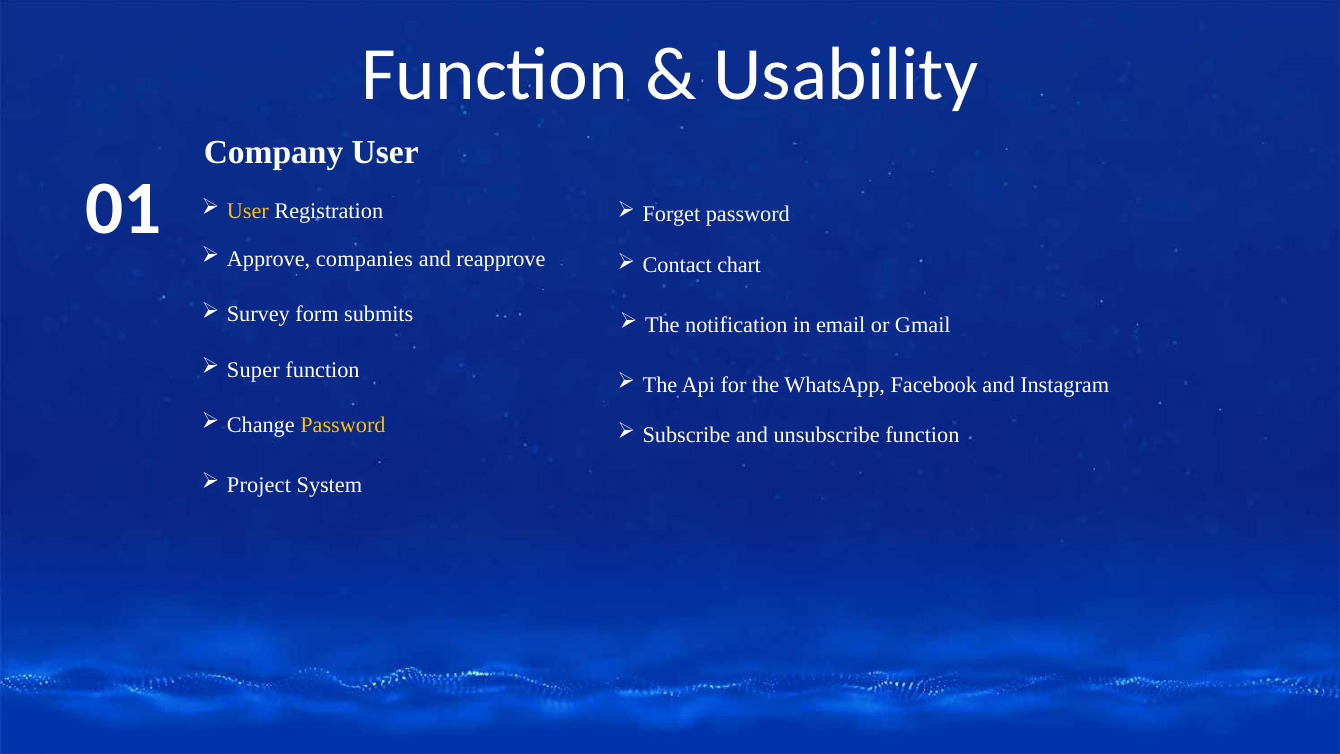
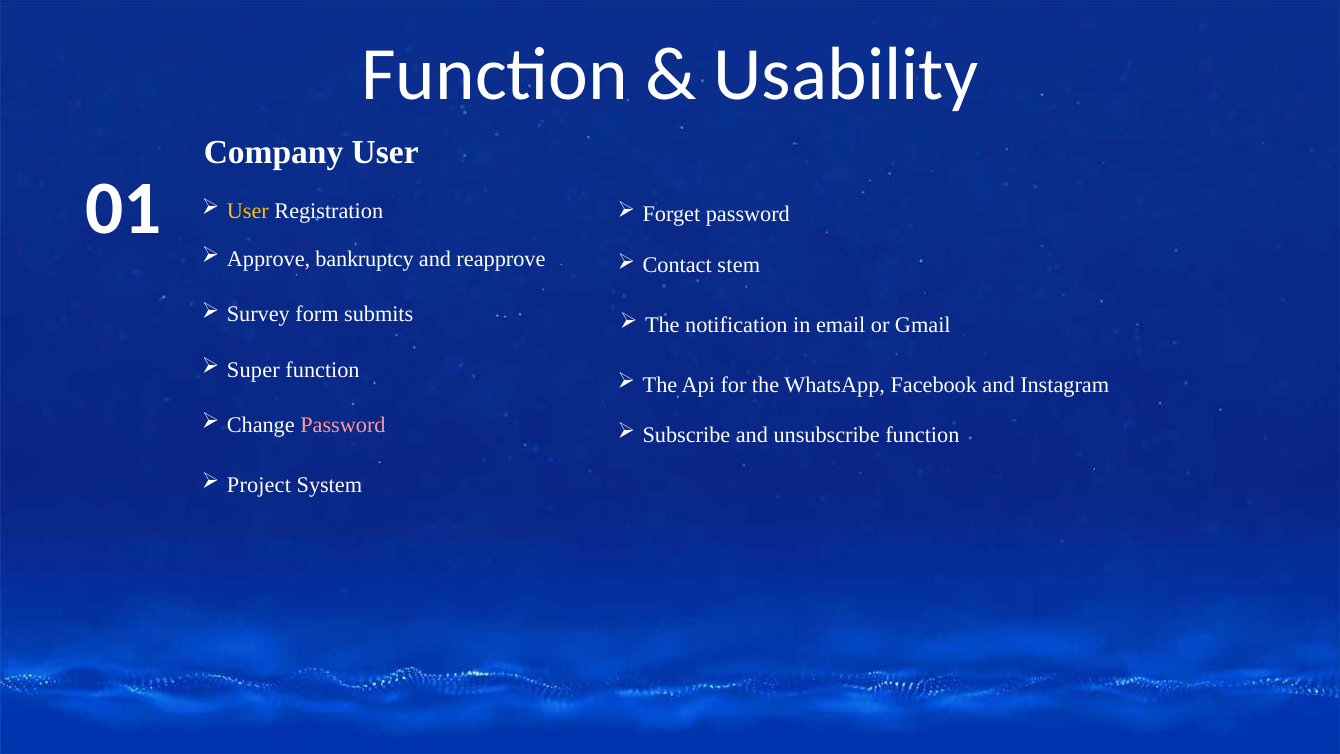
companies: companies -> bankruptcy (365, 259)
chart: chart -> stem (739, 265)
Password colour: yellow -> pink (343, 425)
